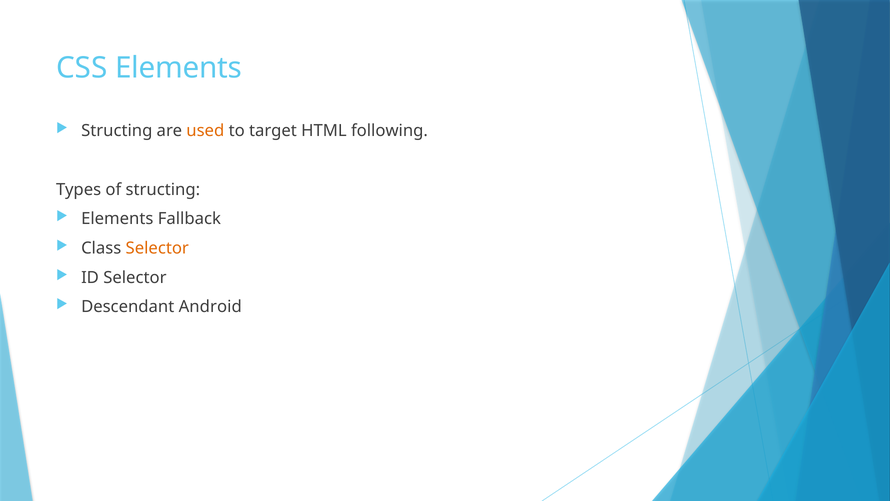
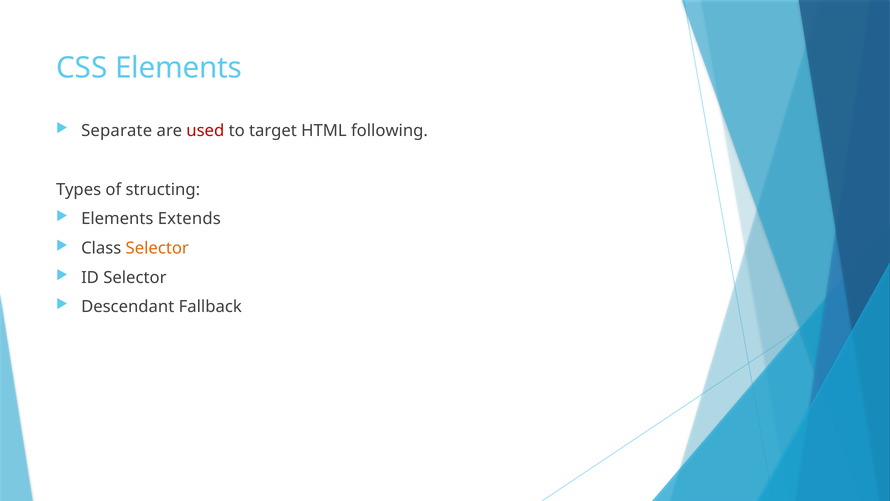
Structing: Structing -> Separate (117, 131)
used colour: orange -> red (205, 131)
Fallback: Fallback -> Extends (189, 219)
Android: Android -> Fallback (210, 307)
